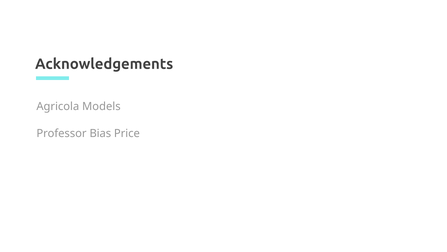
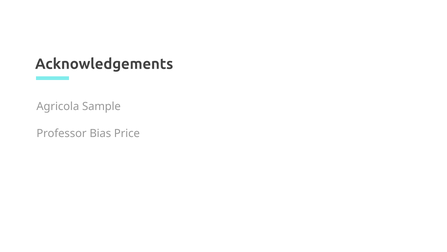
Models: Models -> Sample (101, 106)
